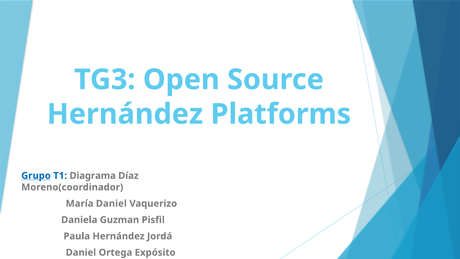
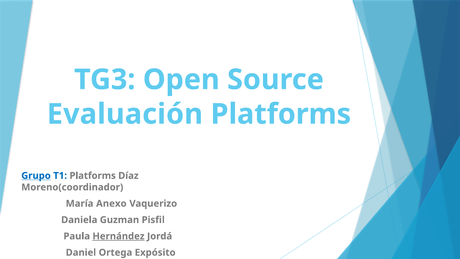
Hernández: Hernández -> Evaluación (125, 114)
T1 Diagrama: Diagrama -> Platforms (93, 176)
María Daniel: Daniel -> Anexo (111, 203)
Hernández underline: none -> present (119, 236)
